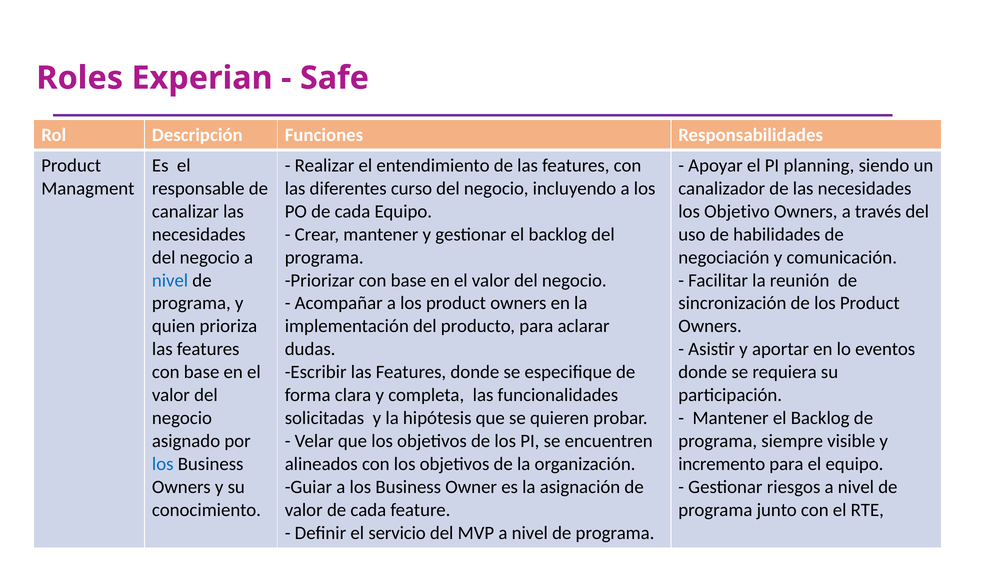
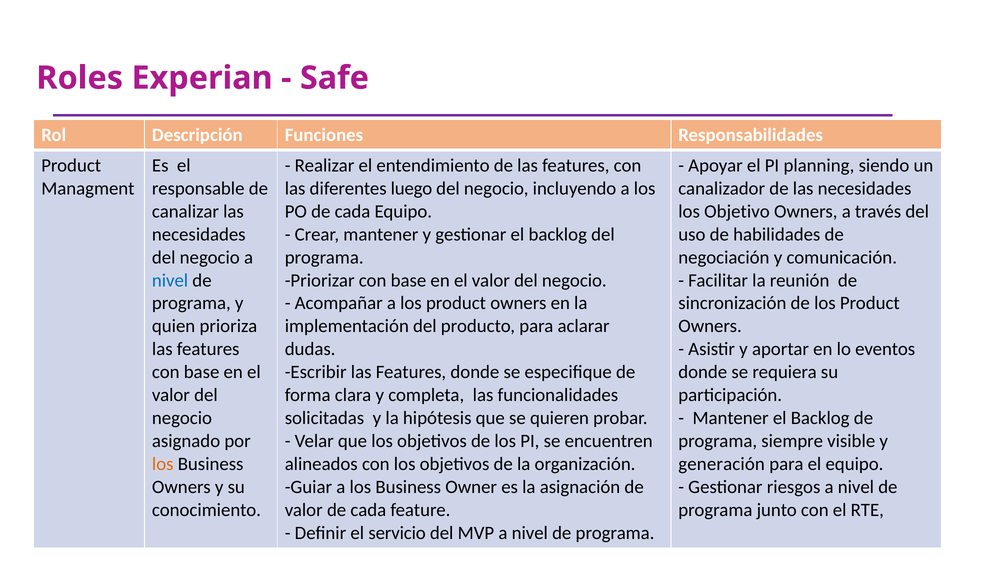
curso: curso -> luego (412, 188)
los colour: blue -> orange (163, 464)
incremento: incremento -> generación (722, 464)
